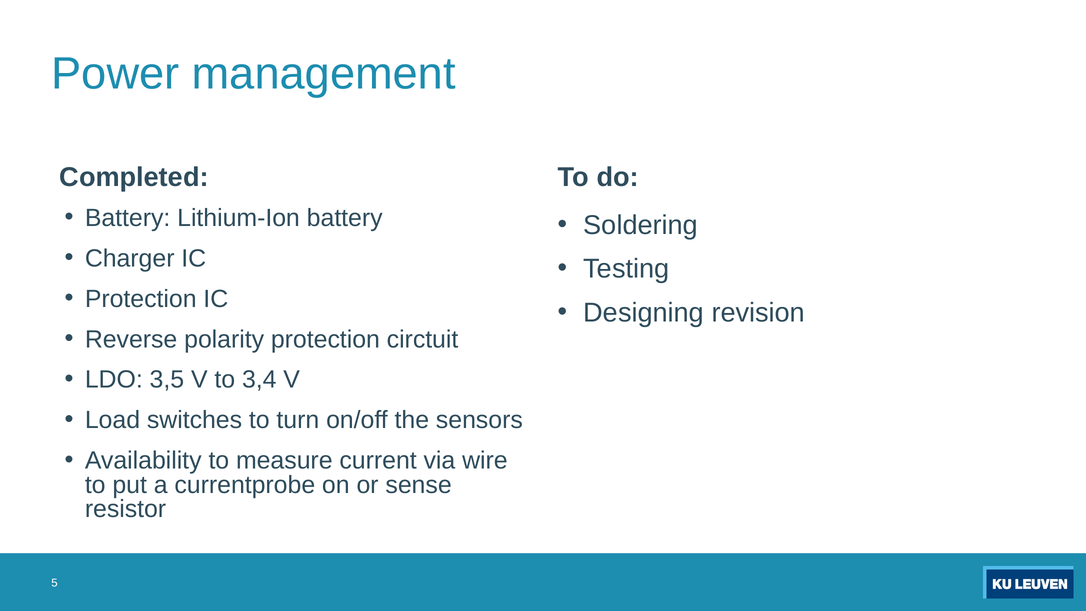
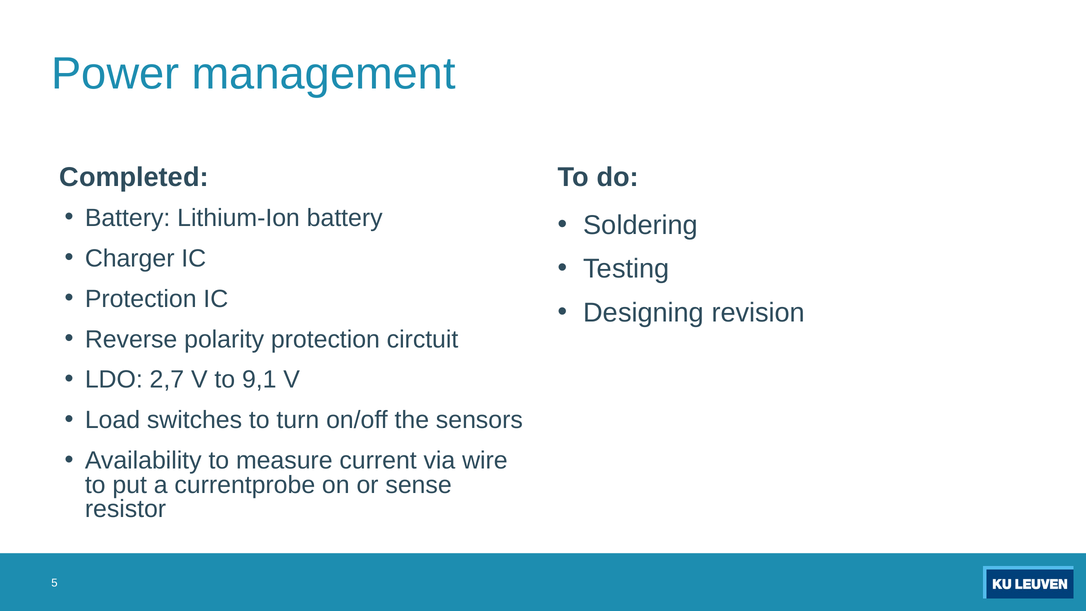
3,5: 3,5 -> 2,7 (167, 380)
3,4: 3,4 -> 9,1 (259, 380)
